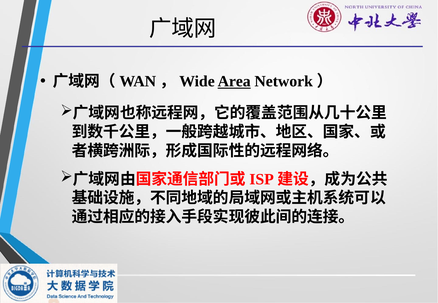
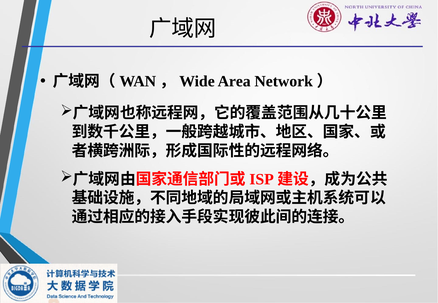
Area underline: present -> none (234, 81)
